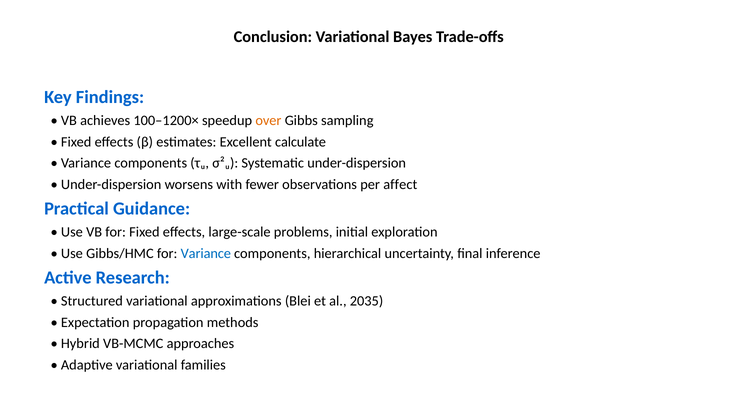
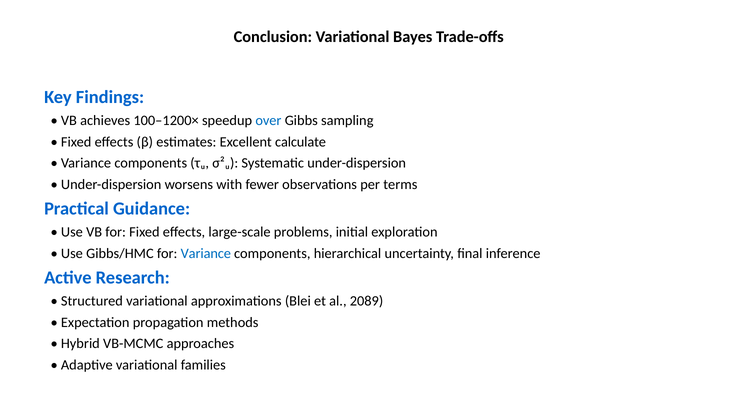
over colour: orange -> blue (268, 121)
affect: affect -> terms (400, 185)
2035: 2035 -> 2089 (367, 301)
